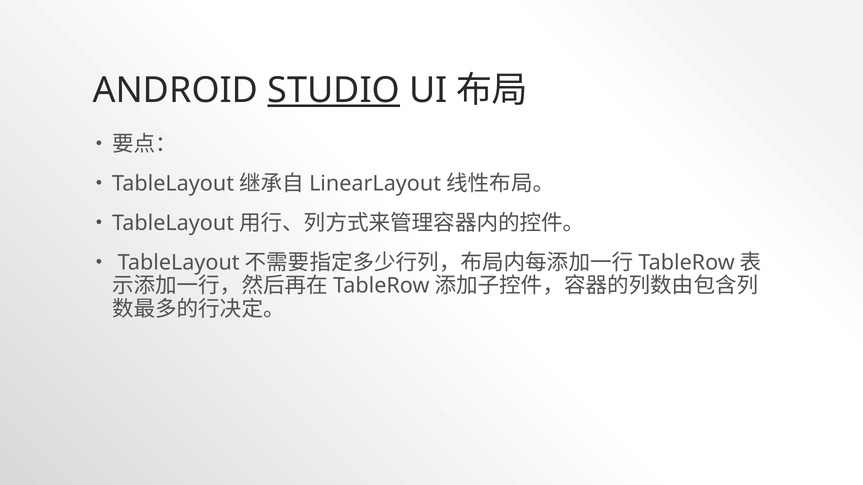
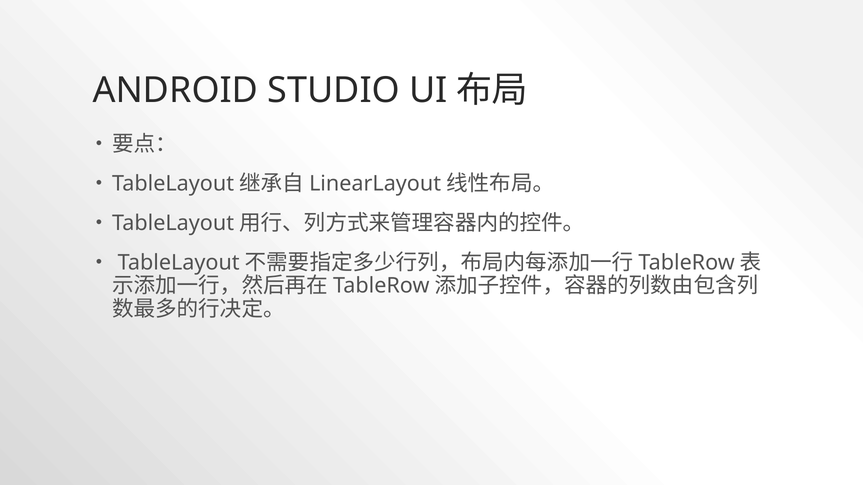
STUDIO underline: present -> none (334, 90)
